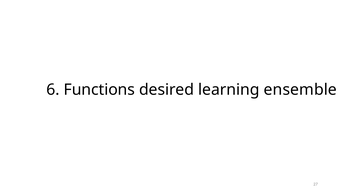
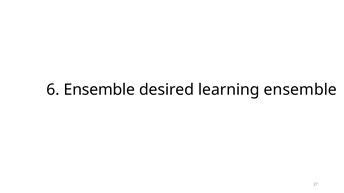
6 Functions: Functions -> Ensemble (99, 90)
